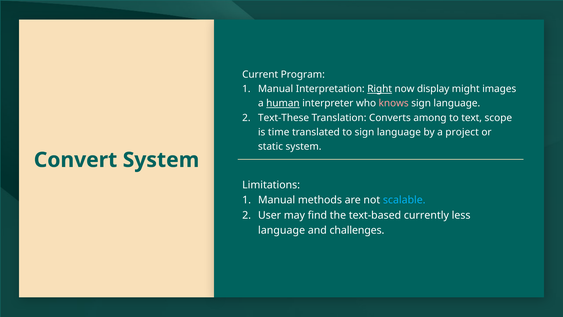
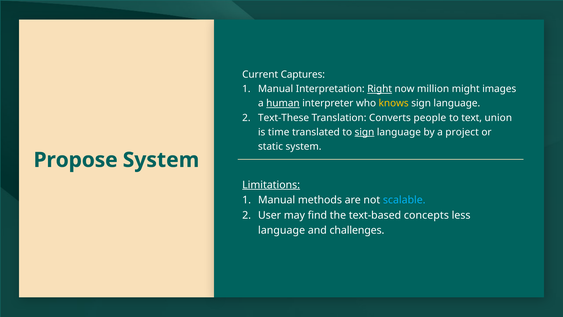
Program: Program -> Captures (303, 75)
display: display -> million (433, 89)
knows colour: pink -> yellow (394, 103)
among: among -> people (430, 118)
scope: scope -> union (498, 118)
sign underline: none -> present (364, 132)
Convert: Convert -> Propose (76, 160)
Limitations underline: none -> present (271, 185)
currently: currently -> concepts (426, 215)
